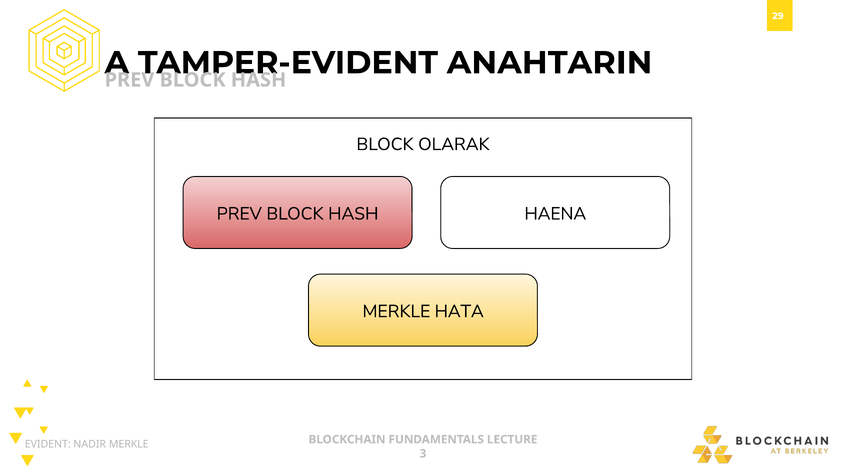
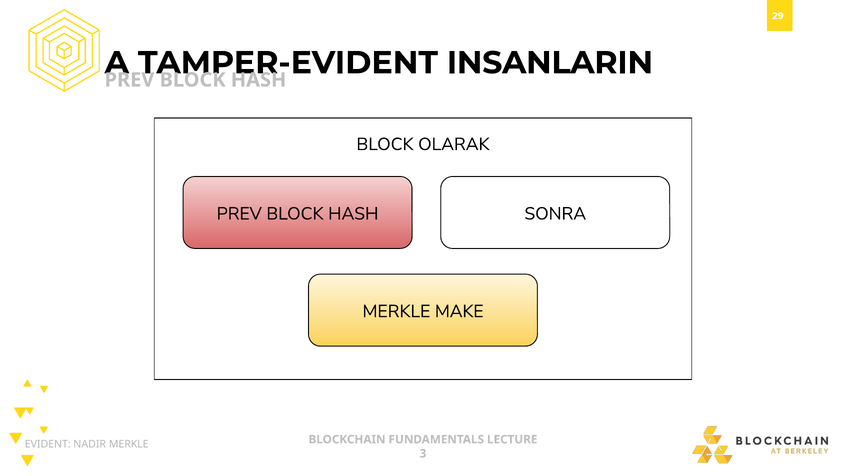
ANAHTARIN: ANAHTARIN -> INSANLARIN (550, 63)
HAENA: HAENA -> SONRA (555, 214)
HATA: HATA -> MAKE (459, 311)
